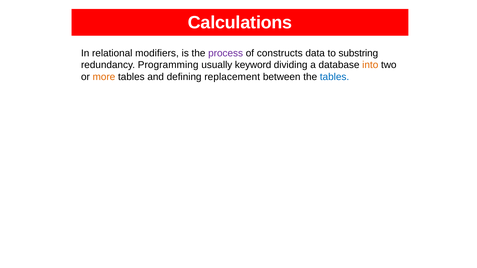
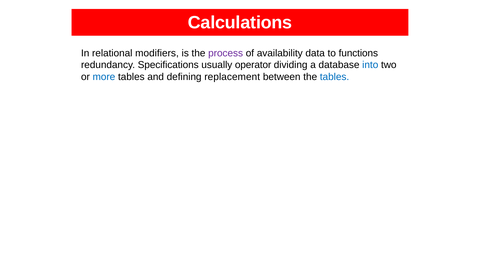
constructs: constructs -> availability (280, 53)
substring: substring -> functions (358, 53)
Programming: Programming -> Specifications (168, 65)
keyword: keyword -> operator (253, 65)
into colour: orange -> blue (370, 65)
more colour: orange -> blue (104, 77)
